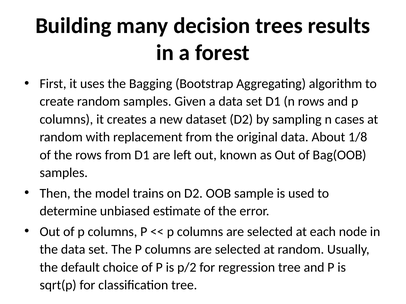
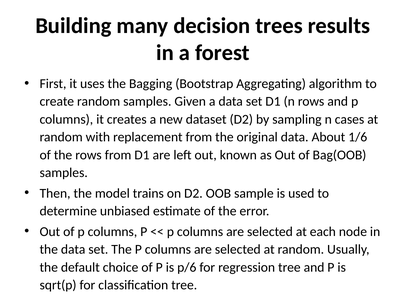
1/8: 1/8 -> 1/6 (358, 137)
p/2: p/2 -> p/6 (187, 268)
